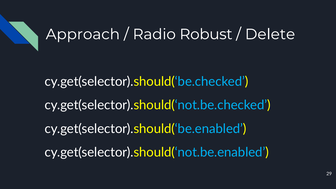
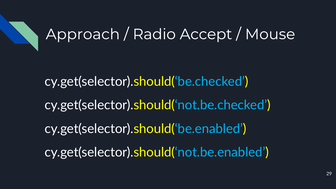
Robust: Robust -> Accept (206, 34)
Delete: Delete -> Mouse (270, 34)
